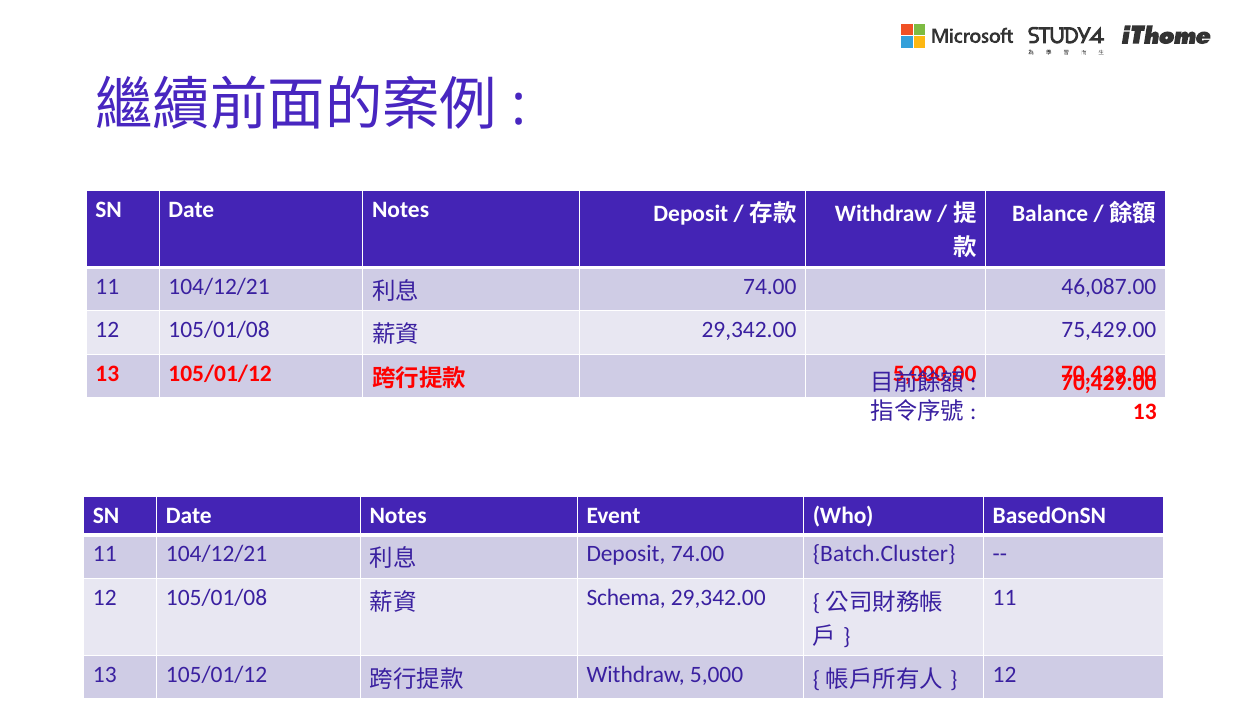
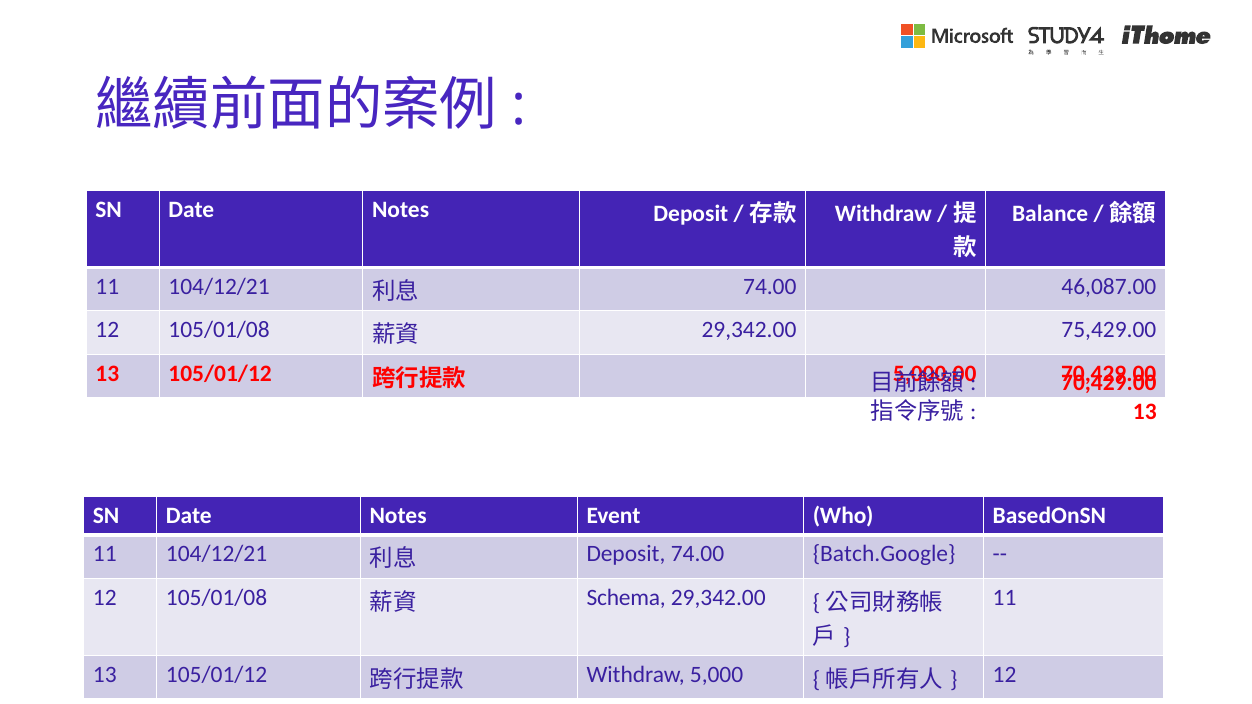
Batch.Cluster: Batch.Cluster -> Batch.Google (884, 554)
